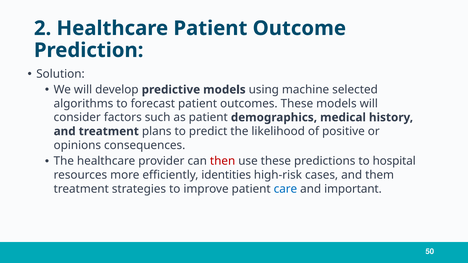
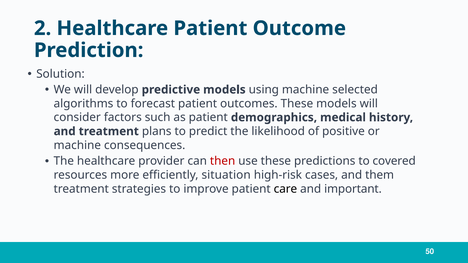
opinions: opinions -> machine (77, 145)
hospital: hospital -> covered (394, 161)
identities: identities -> situation (226, 175)
care colour: blue -> black (285, 189)
